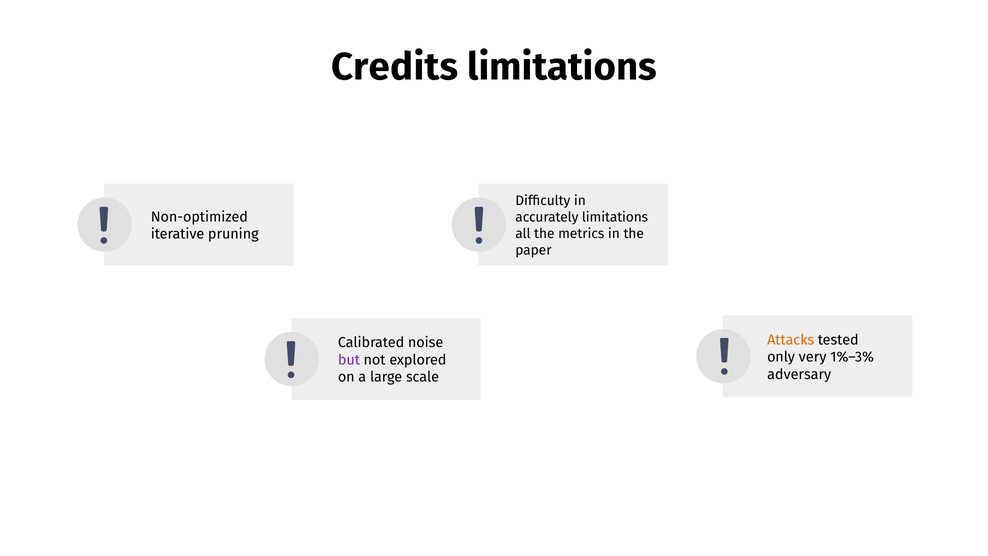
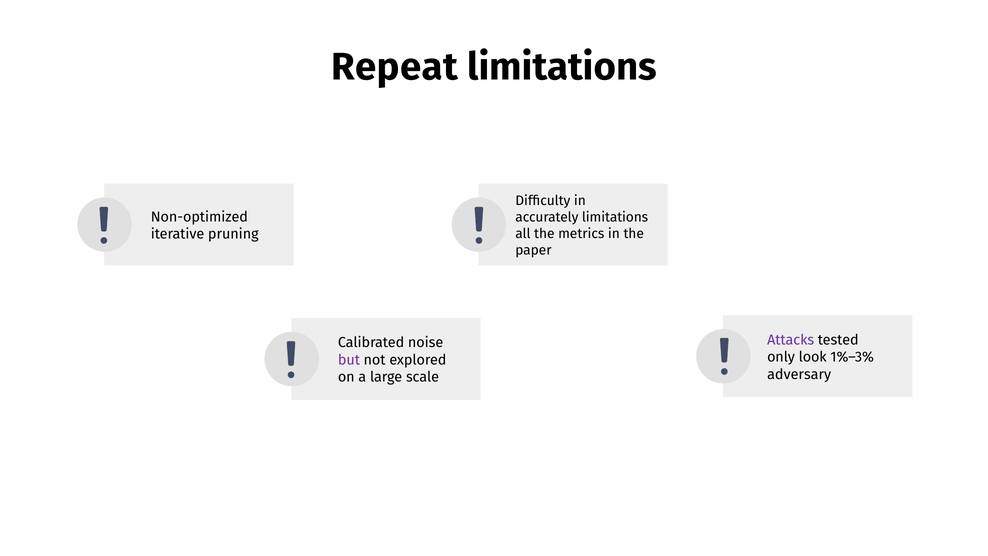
Credits: Credits -> Repeat (395, 67)
Attacks colour: orange -> purple (791, 340)
very: very -> look (813, 357)
